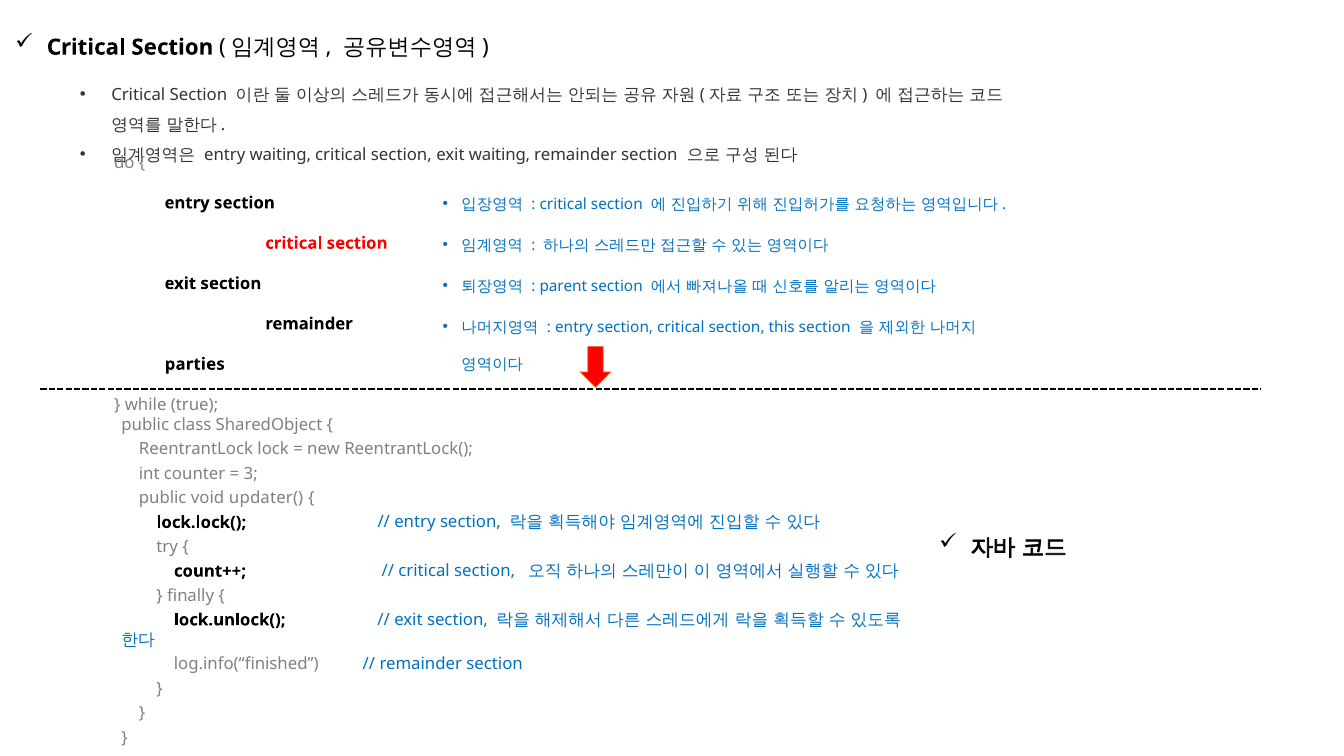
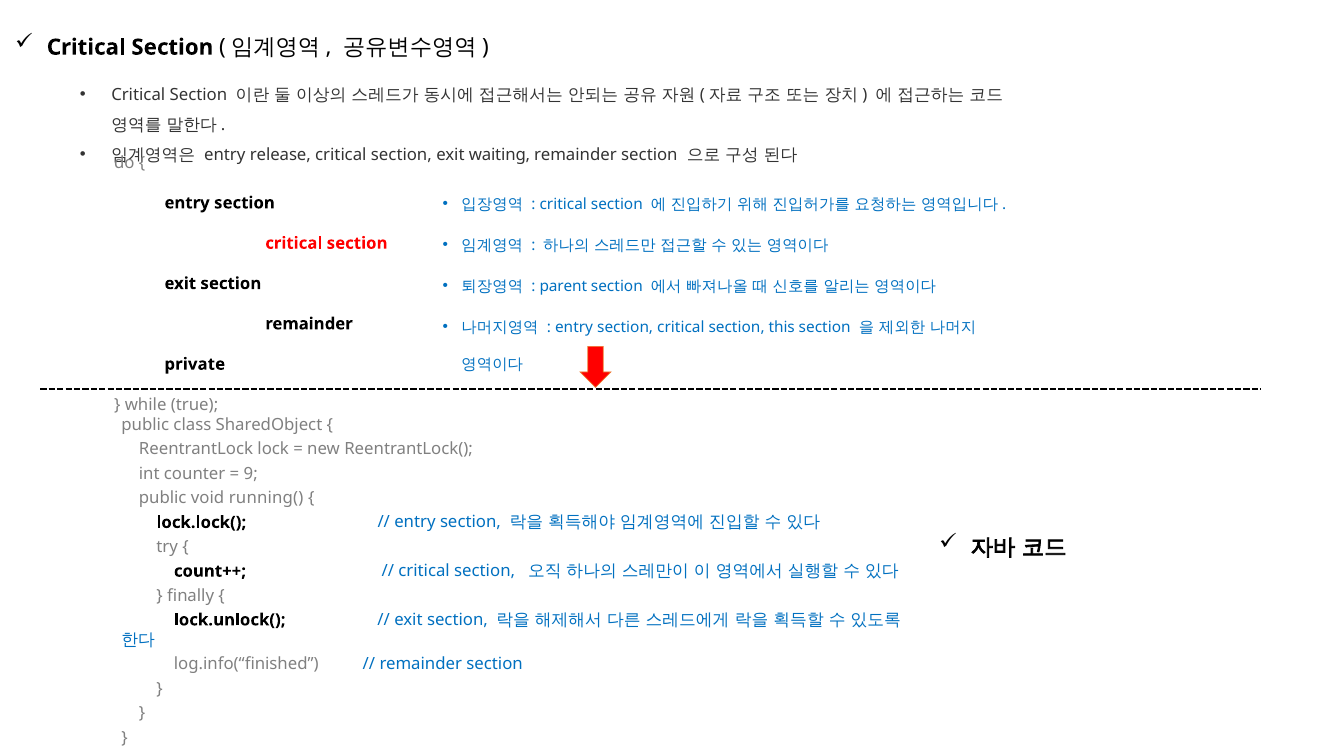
entry waiting: waiting -> release (280, 155)
parties: parties -> private (195, 364)
3: 3 -> 9 (251, 474)
updater(: updater( -> running( (266, 498)
